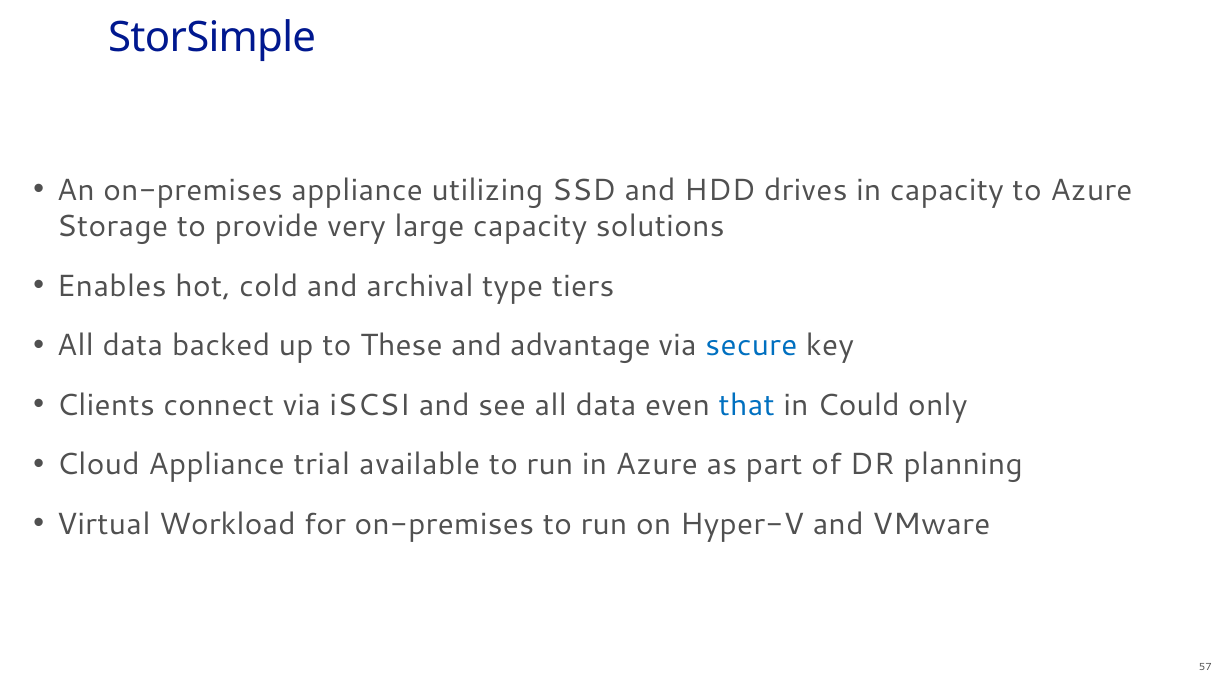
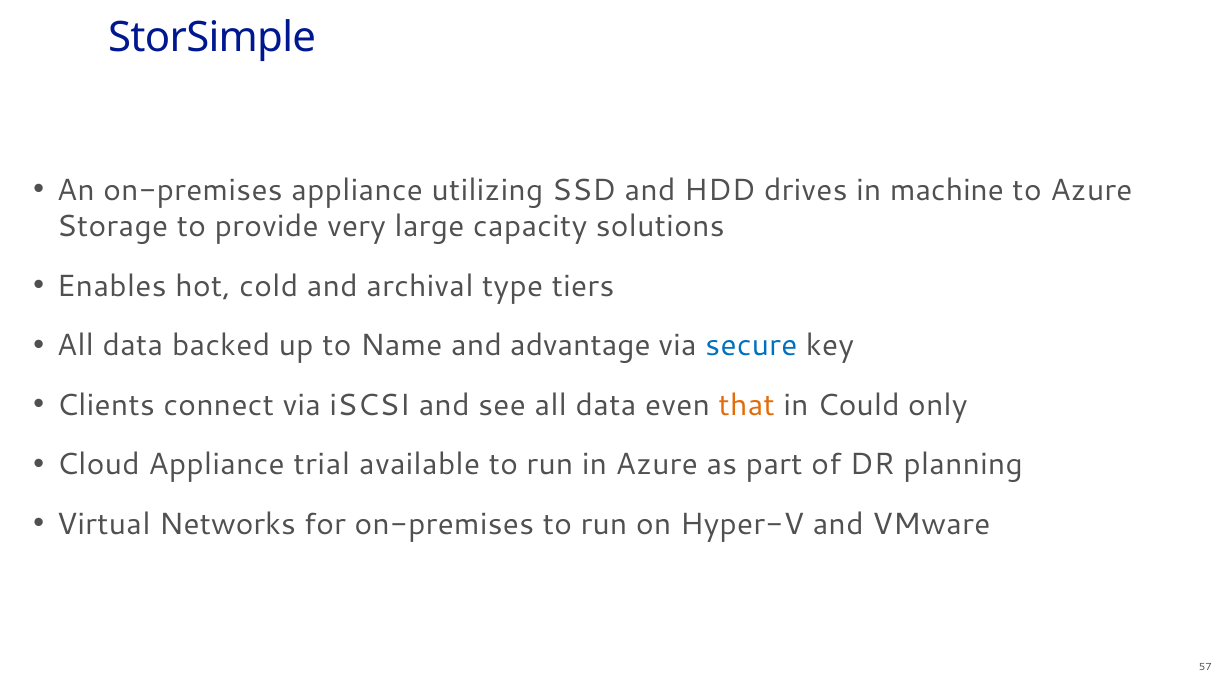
in capacity: capacity -> machine (947, 190)
These: These -> Name (401, 346)
that colour: blue -> orange (747, 405)
Workload: Workload -> Networks (227, 524)
